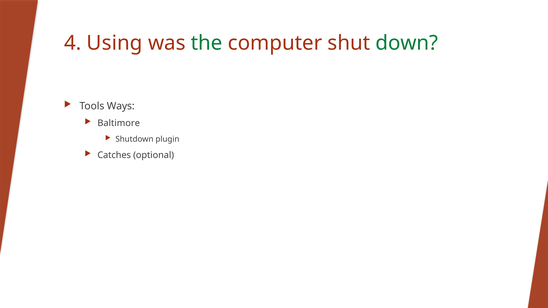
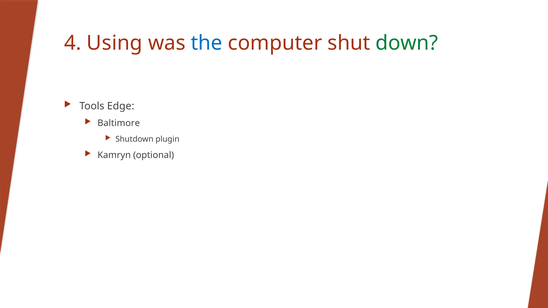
the colour: green -> blue (207, 43)
Ways: Ways -> Edge (121, 106)
Catches: Catches -> Kamryn (114, 155)
